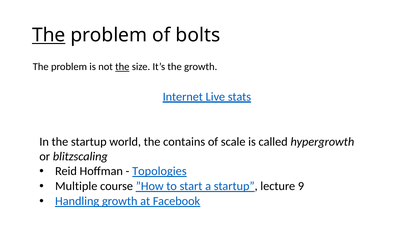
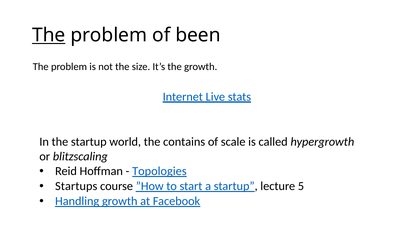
bolts: bolts -> been (198, 35)
the underline: present -> none (122, 67)
Multiple: Multiple -> Startups (76, 186)
9: 9 -> 5 (301, 186)
